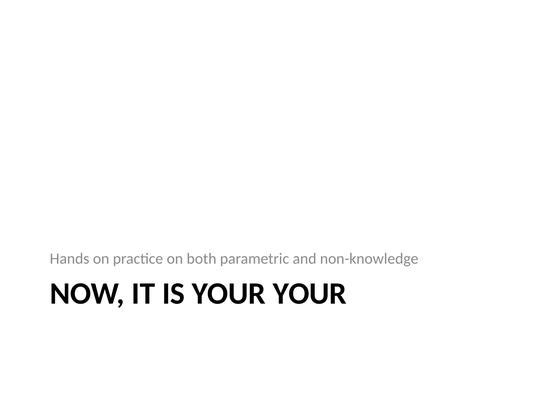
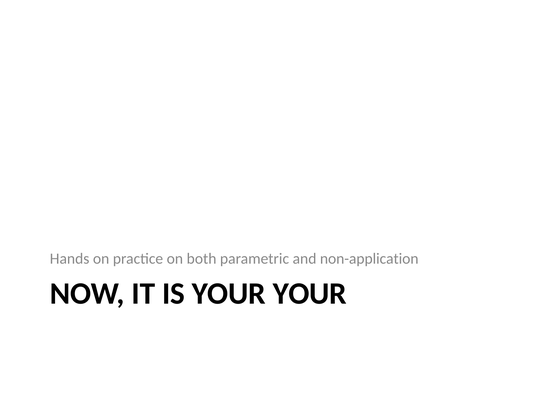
non-knowledge: non-knowledge -> non-application (369, 259)
